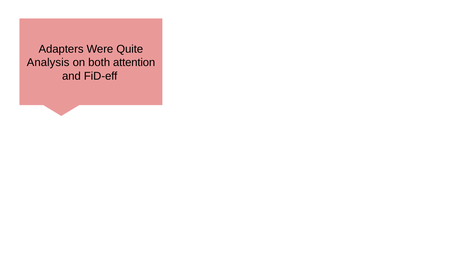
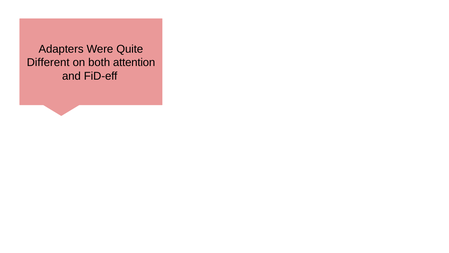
Analysis: Analysis -> Different (48, 62)
